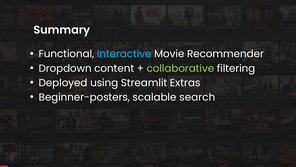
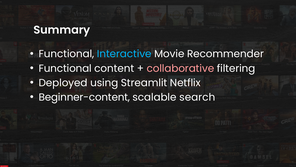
Dropdown: Dropdown -> Functional (65, 68)
collaborative colour: light green -> pink (180, 68)
Extras: Extras -> Netflix (185, 83)
Beginner-posters: Beginner-posters -> Beginner-content (84, 97)
